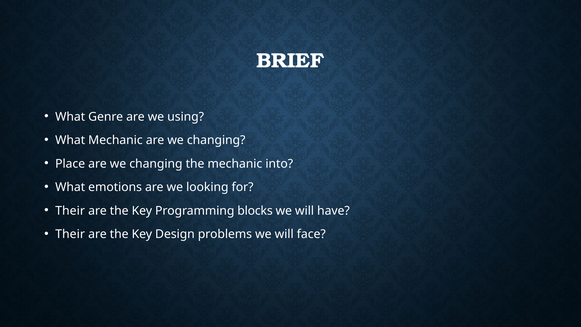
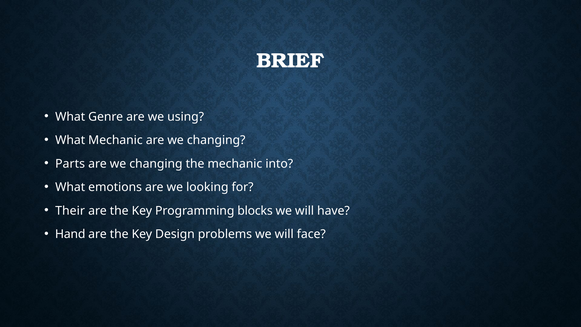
Place: Place -> Parts (70, 164)
Their: Their -> Hand (70, 234)
